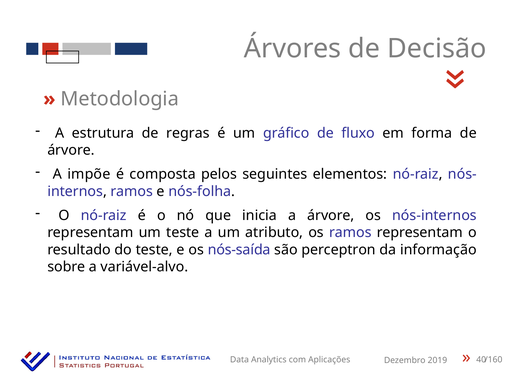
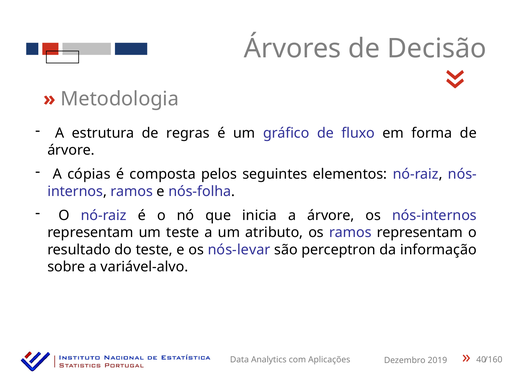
impõe: impõe -> cópias (89, 174)
nós-saída: nós-saída -> nós-levar (239, 250)
